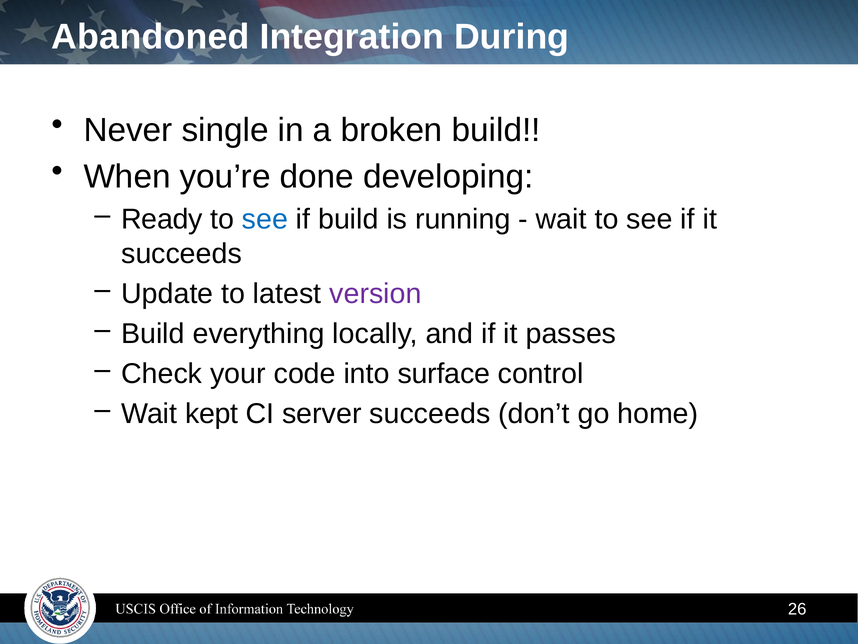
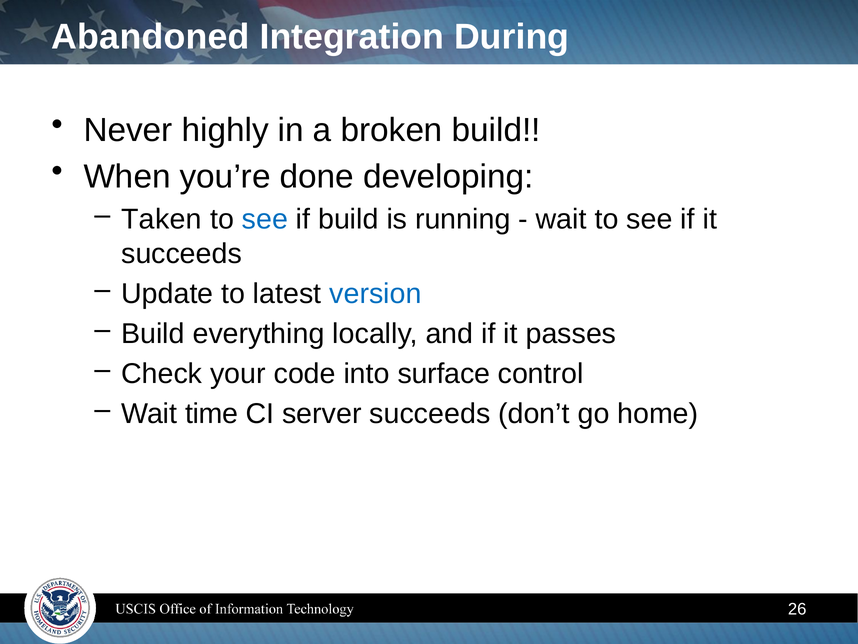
single: single -> highly (225, 130)
Ready: Ready -> Taken (162, 219)
version colour: purple -> blue (375, 294)
kept: kept -> time (212, 414)
